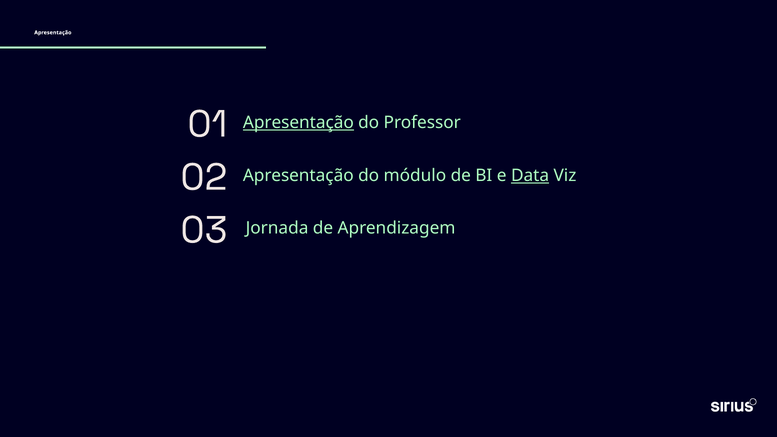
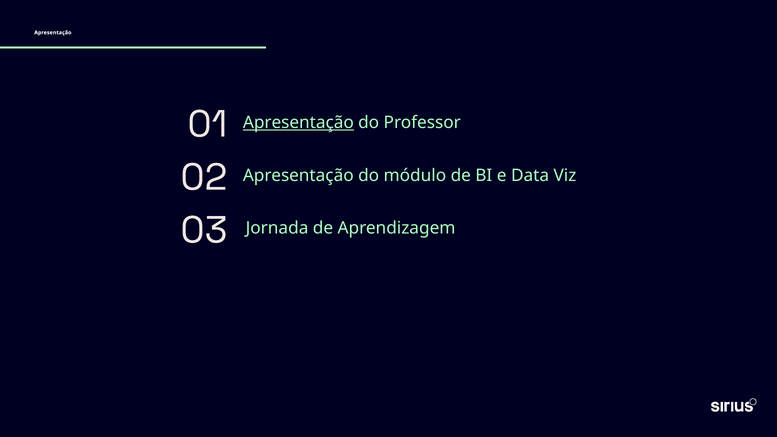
Data underline: present -> none (530, 176)
